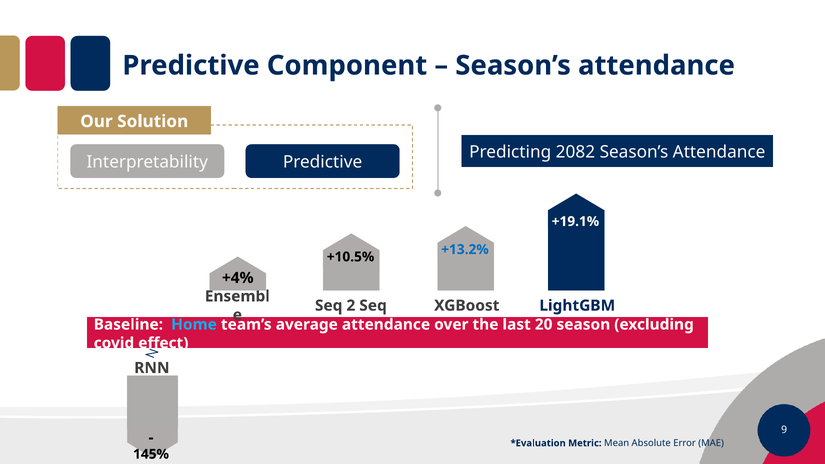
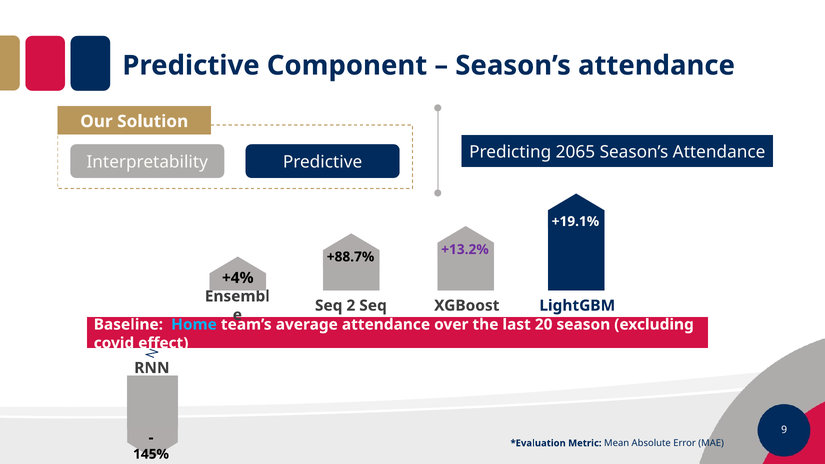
2082: 2082 -> 2065 (575, 152)
+13.2% colour: blue -> purple (465, 250)
+10.5%: +10.5% -> +88.7% (351, 257)
